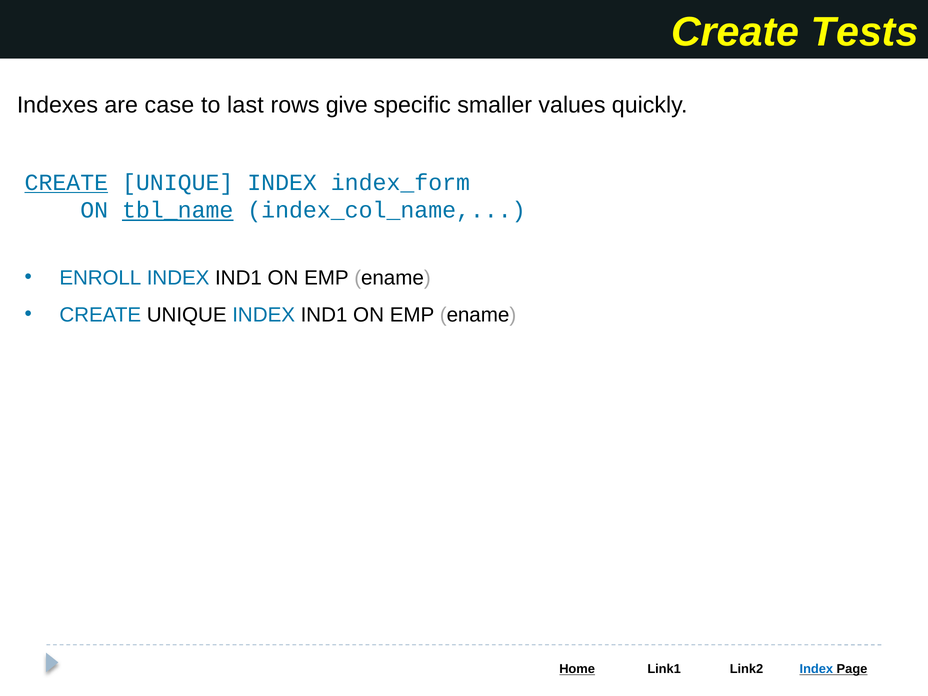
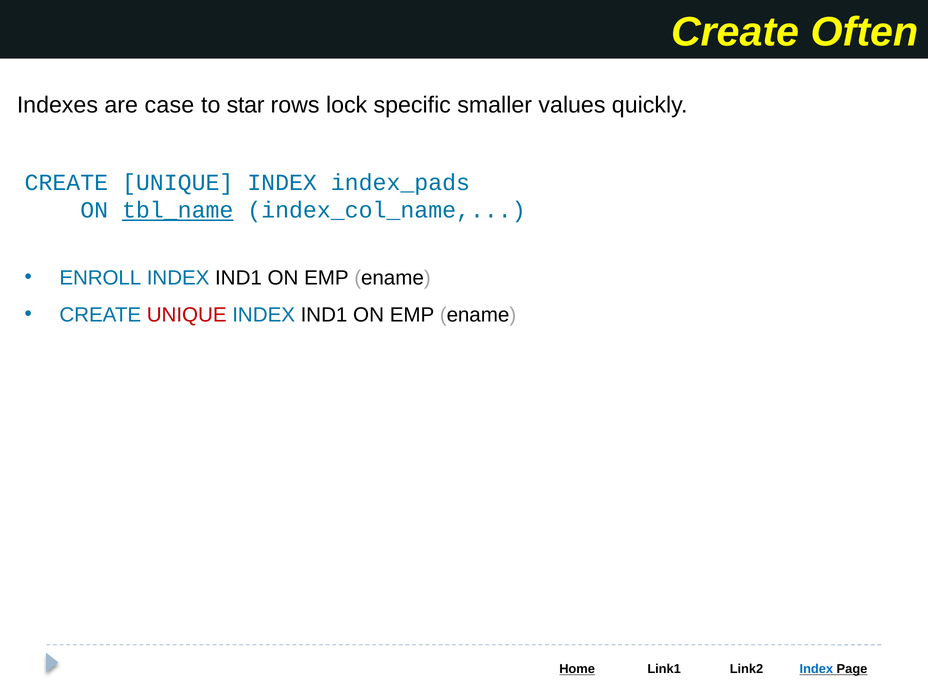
Tests: Tests -> Often (865, 32)
last: last -> star (246, 105)
give: give -> lock (347, 105)
CREATE underline: present -> none (66, 182)
index_form: index_form -> index_pads (400, 182)
UNIQUE colour: black -> red (187, 315)
